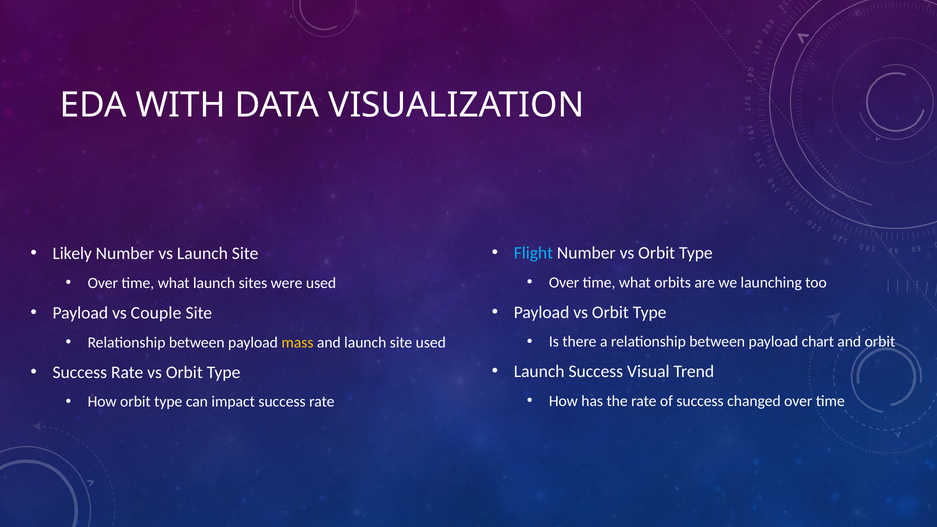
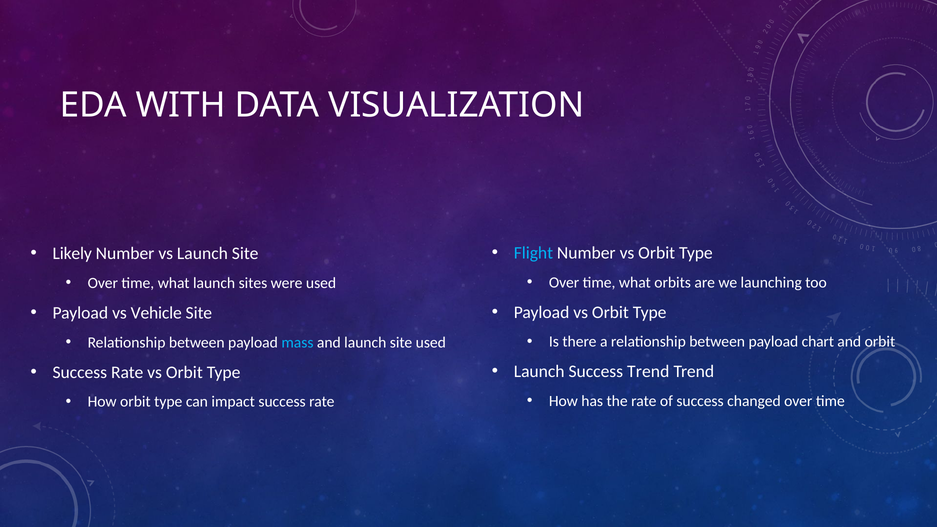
Couple: Couple -> Vehicle (156, 313)
mass colour: yellow -> light blue (297, 343)
Success Visual: Visual -> Trend (648, 372)
